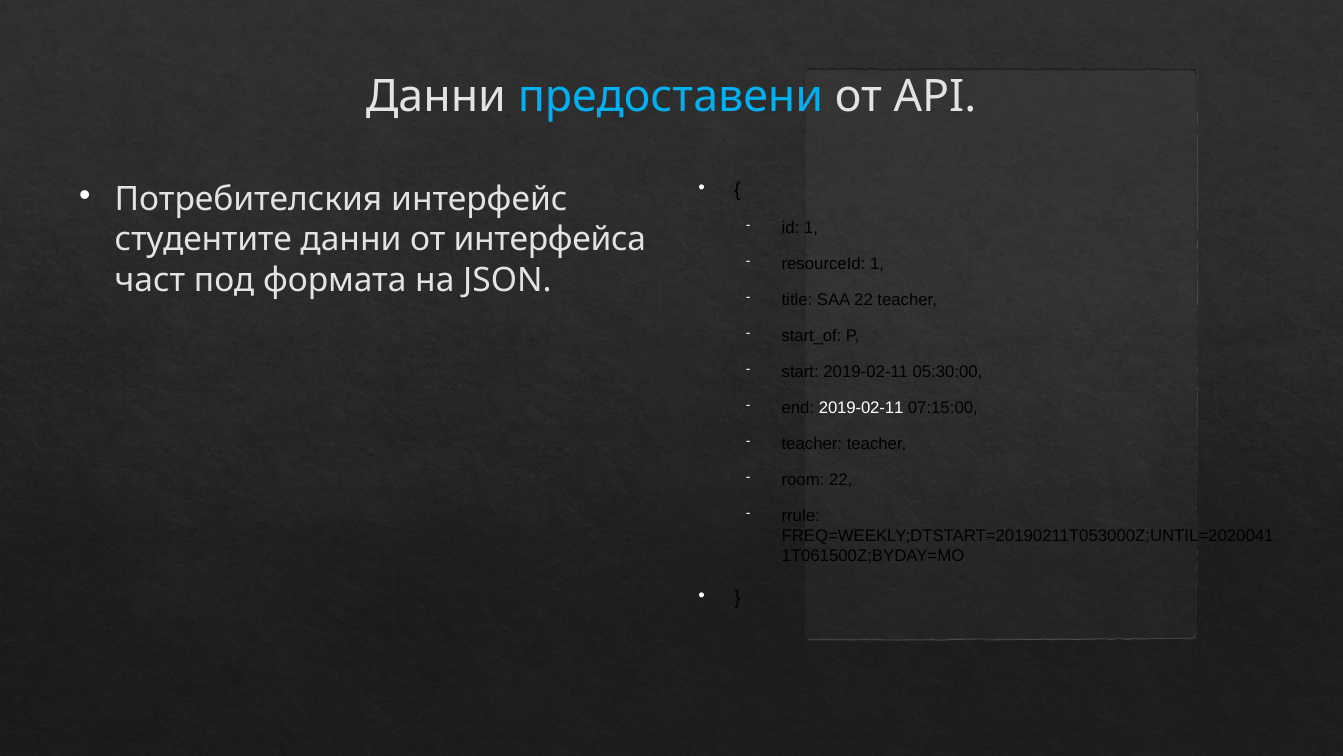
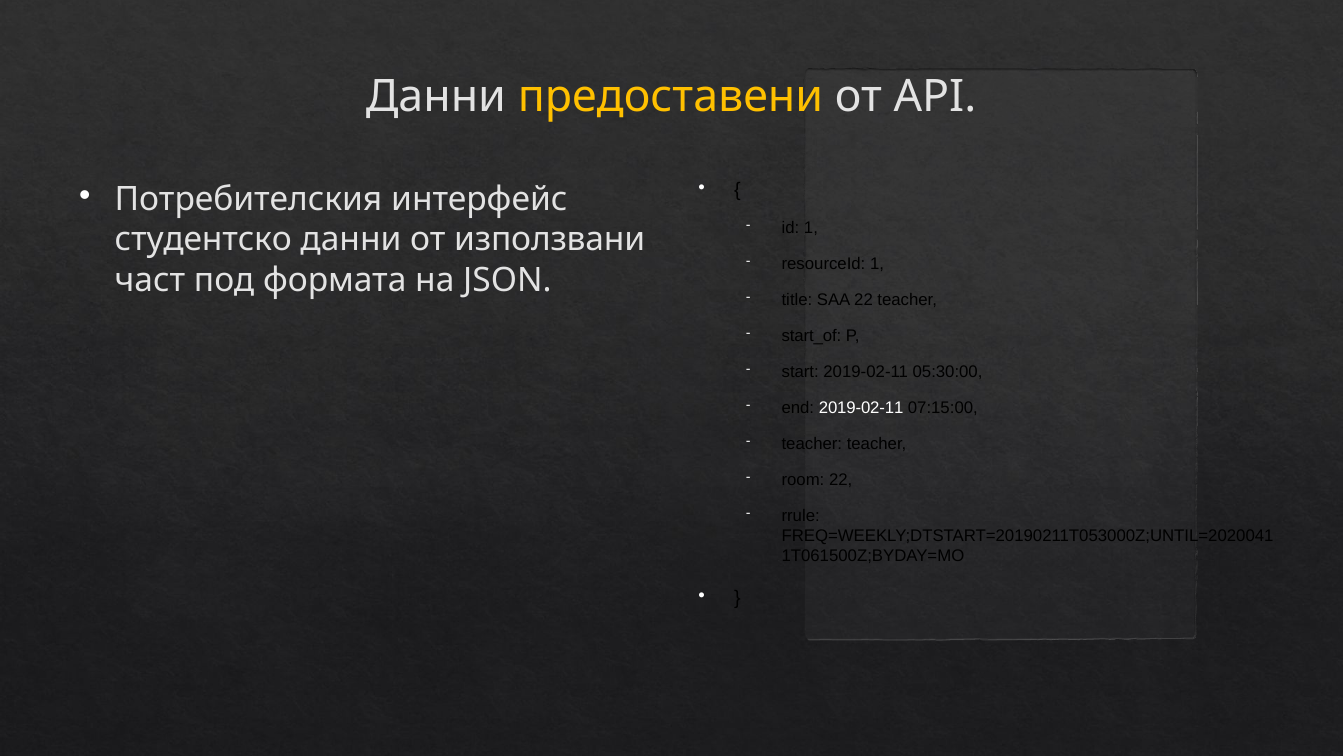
предоставени colour: light blue -> yellow (671, 96)
студентите: студентите -> студентско (203, 239)
интерфейса: интерфейса -> използвани (550, 239)
